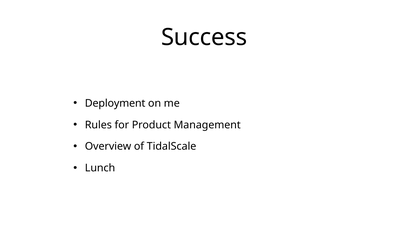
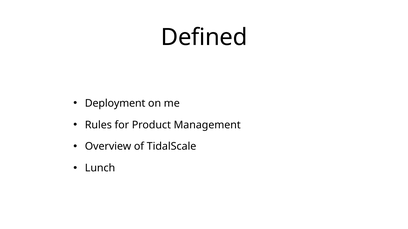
Success: Success -> Defined (204, 38)
